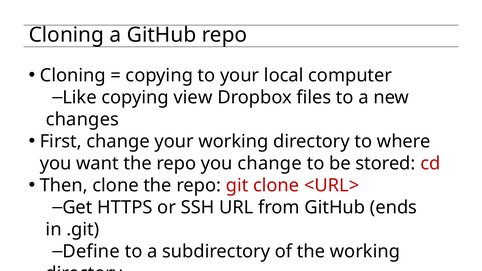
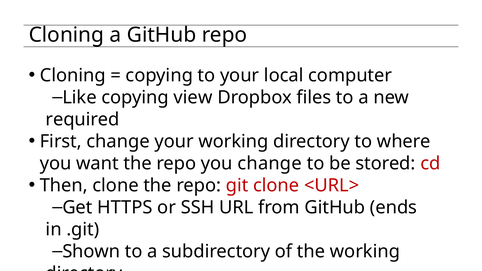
changes: changes -> required (83, 119)
Define: Define -> Shown (91, 251)
